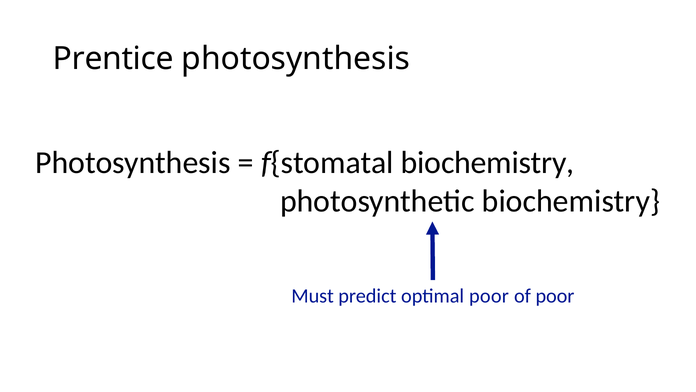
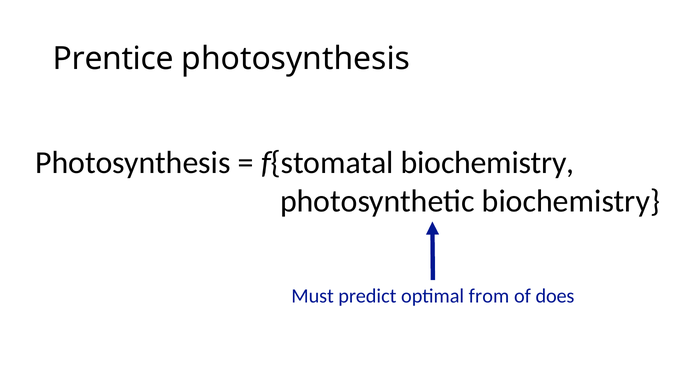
optimal poor: poor -> from (489, 296)
of poor: poor -> does (555, 296)
